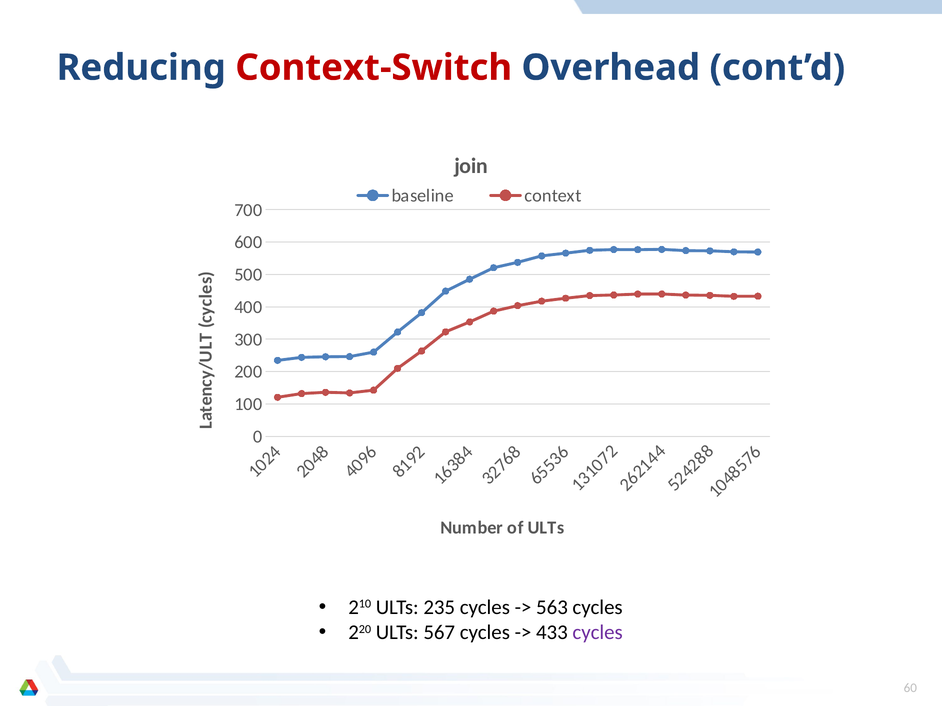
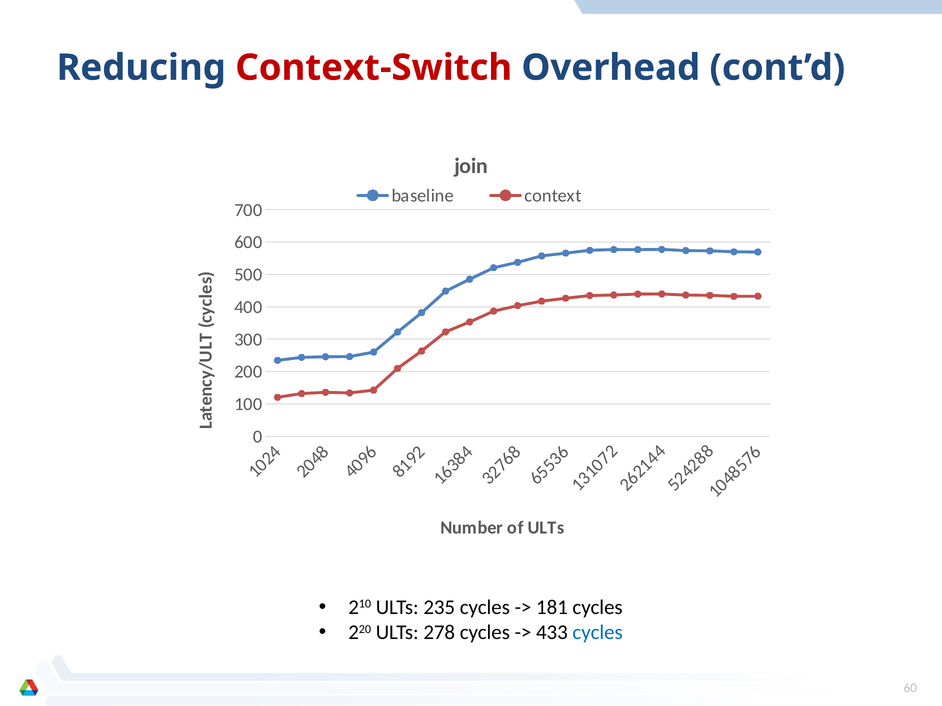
563: 563 -> 181 (552, 608)
567: 567 -> 278 (439, 633)
cycles colour: purple -> blue (598, 633)
